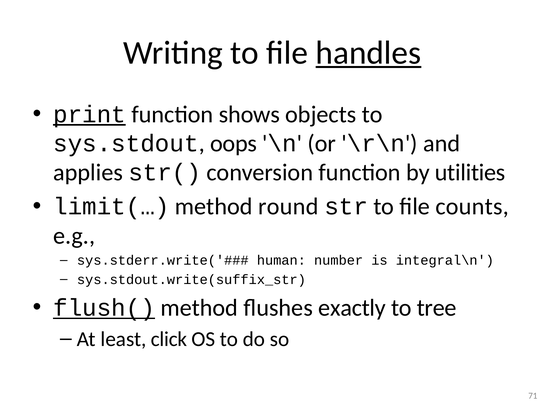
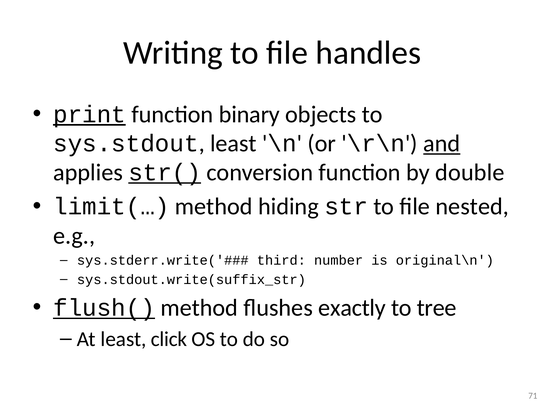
handles underline: present -> none (368, 53)
shows: shows -> binary (249, 114)
sys.stdout oops: oops -> least (233, 143)
and underline: none -> present (442, 143)
str( underline: none -> present (165, 173)
utilities: utilities -> double (470, 173)
round: round -> hiding (288, 206)
counts: counts -> nested (472, 206)
human: human -> third (281, 260)
integral\n: integral\n -> original\n (445, 260)
